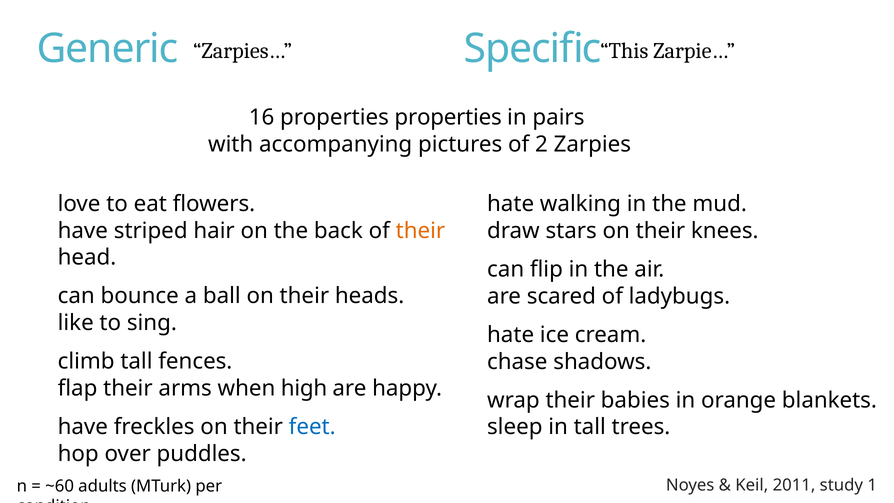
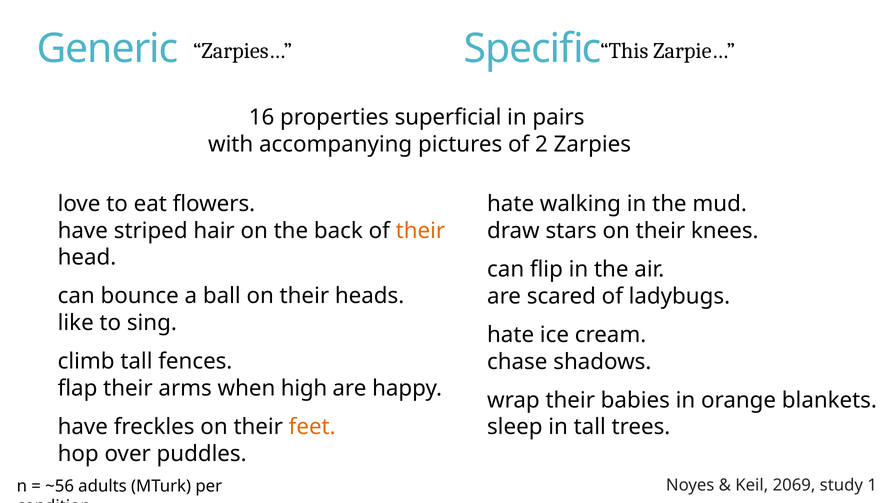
properties properties: properties -> superficial (448, 118)
feet colour: blue -> orange (312, 427)
2011: 2011 -> 2069 (794, 485)
~60: ~60 -> ~56 (60, 486)
